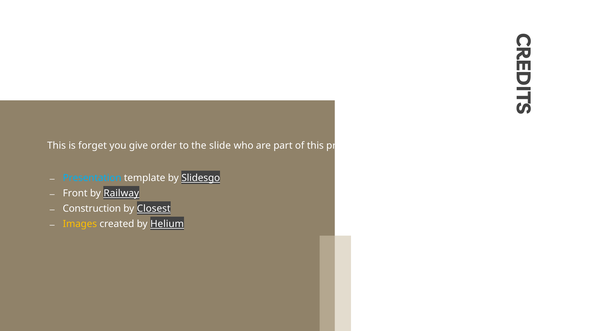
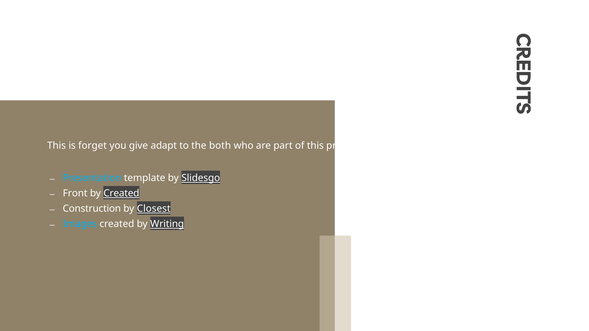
order: order -> adapt (164, 146)
slide: slide -> both (220, 146)
by Railway: Railway -> Created (121, 193)
Images colour: yellow -> light blue (80, 224)
Helium: Helium -> Writing (167, 224)
